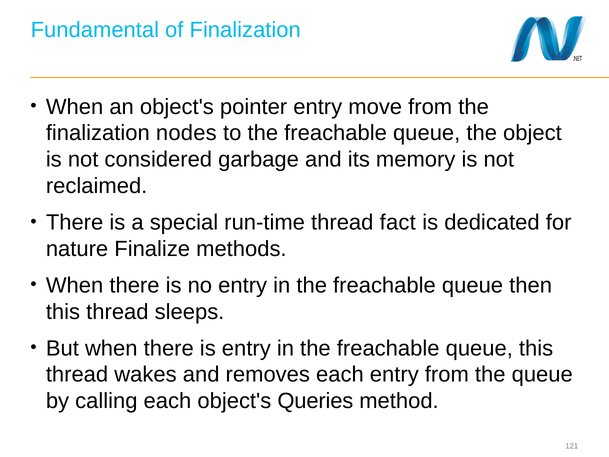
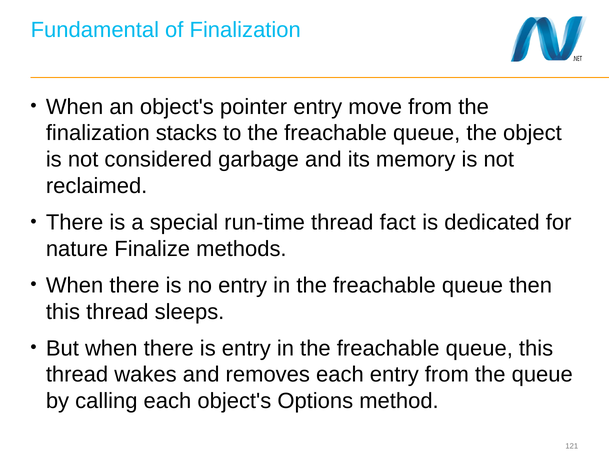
nodes: nodes -> stacks (187, 133)
Queries: Queries -> Options (315, 401)
